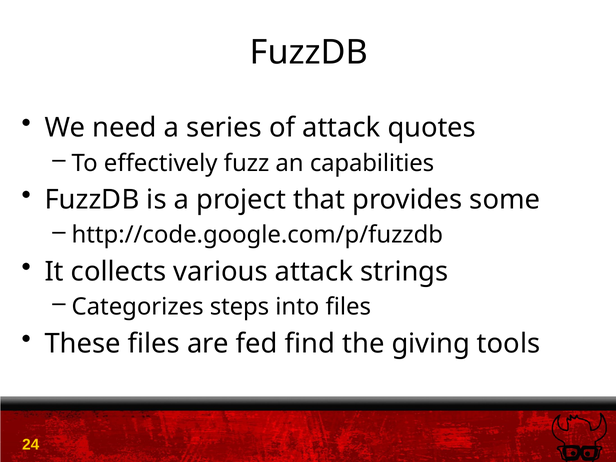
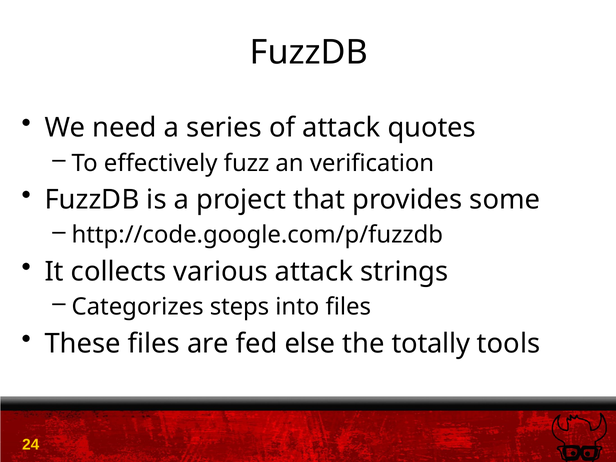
capabilities: capabilities -> verification (372, 163)
find: find -> else (310, 343)
giving: giving -> totally (431, 343)
